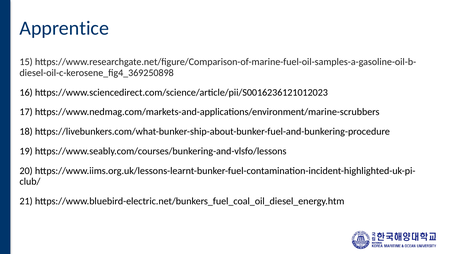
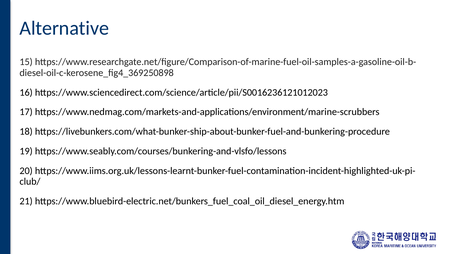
Apprentice: Apprentice -> Alternative (64, 28)
